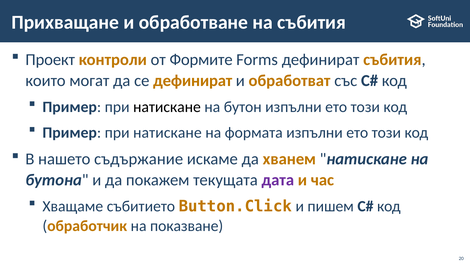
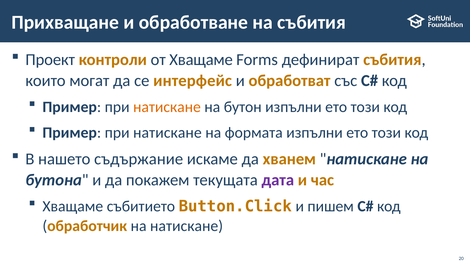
от Формите: Формите -> Хващаме (201, 60)
се дефинират: дефинират -> интерфейс (193, 81)
натискане colour: black -> orange (167, 107)
на показване: показване -> натискане (187, 225)
